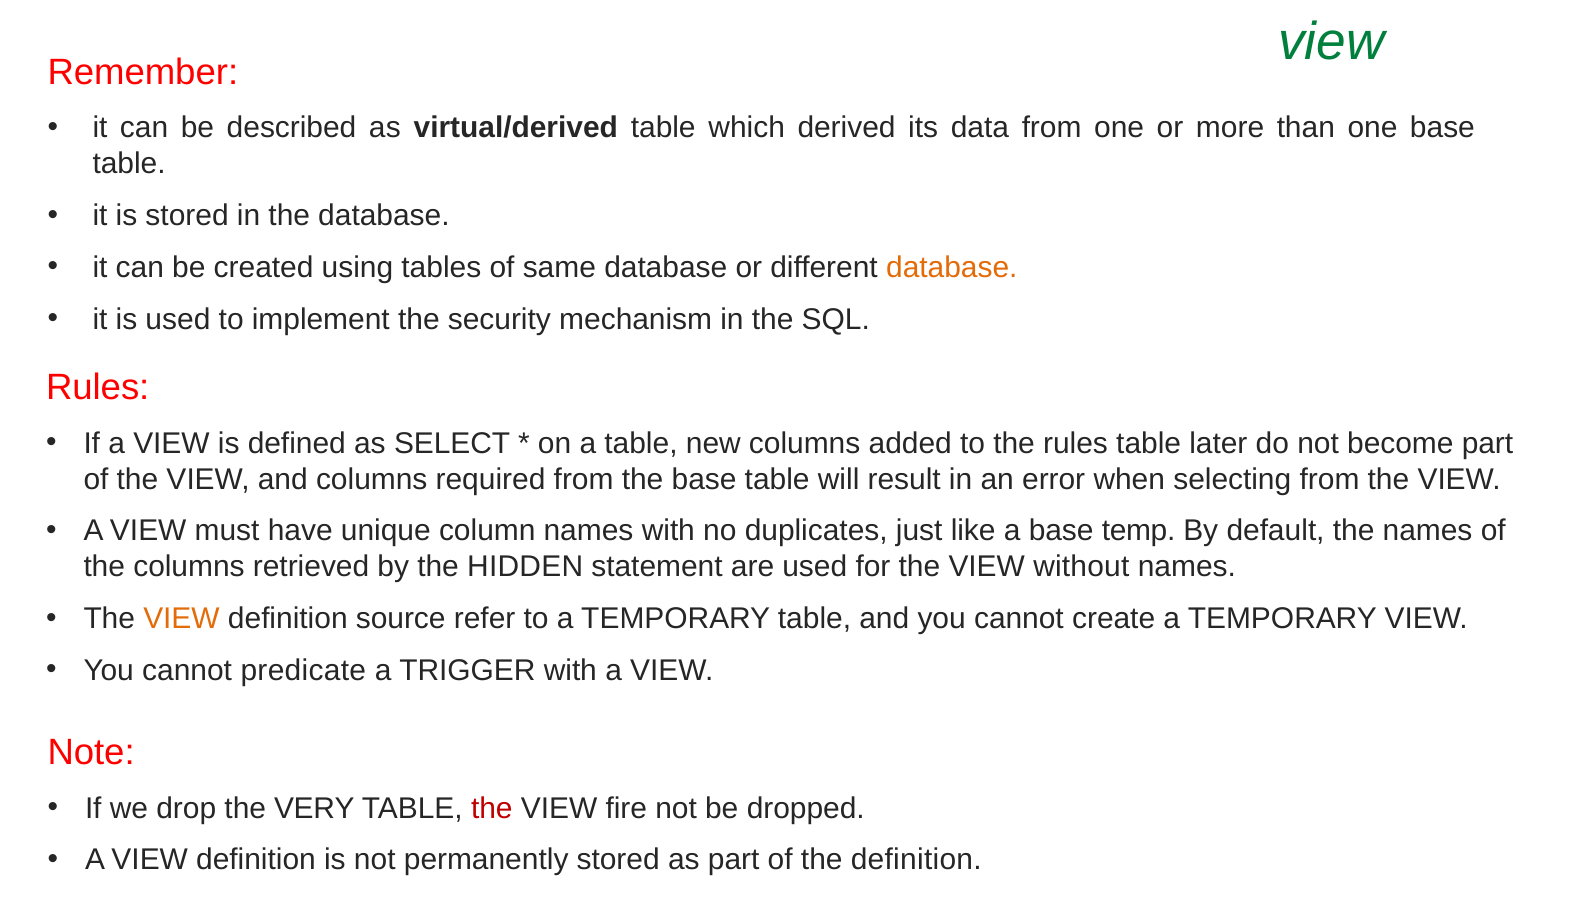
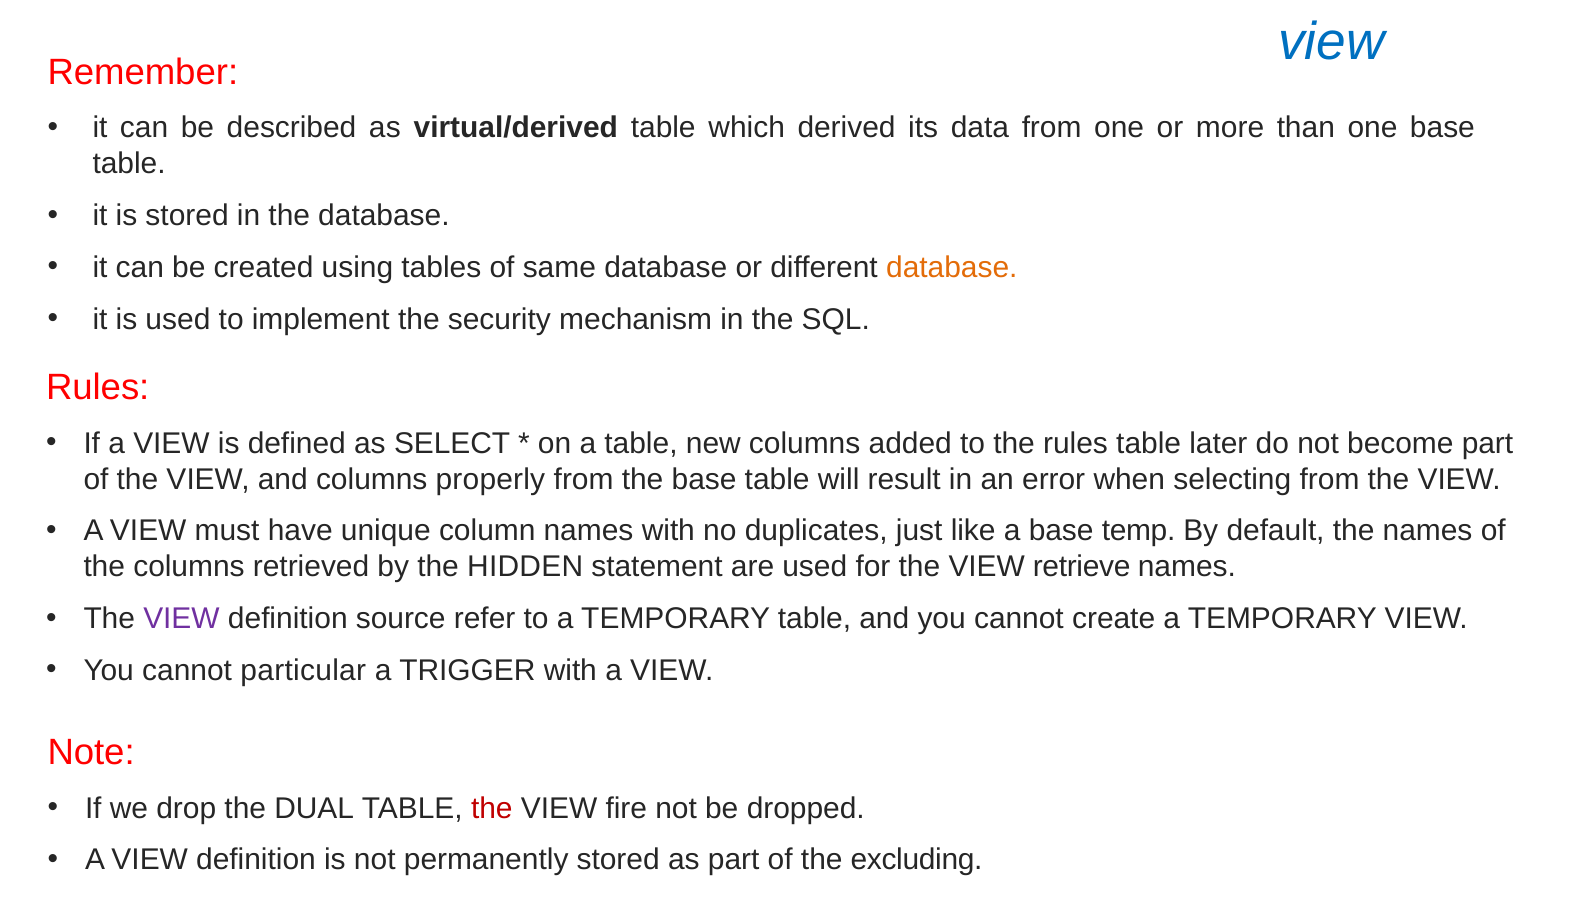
view colour: green -> blue (1331, 42)
required: required -> properly (490, 479)
without: without -> retrieve (1082, 567)
VIEW colour: orange -> purple (181, 619)
predicate: predicate -> particular (303, 670)
VERY: VERY -> DUAL (314, 808)
the definition: definition -> excluding (917, 860)
